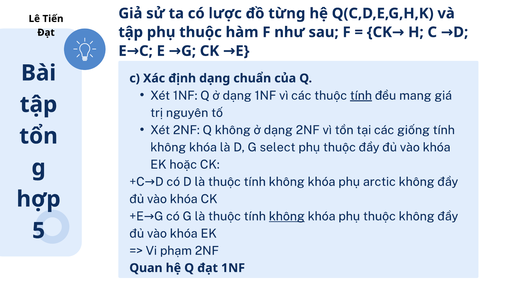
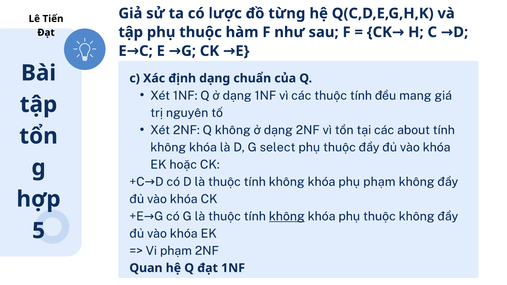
tính underline: present -> none (361, 96)
giống: giống -> about (414, 130)
phụ arctic: arctic -> phạm (379, 182)
